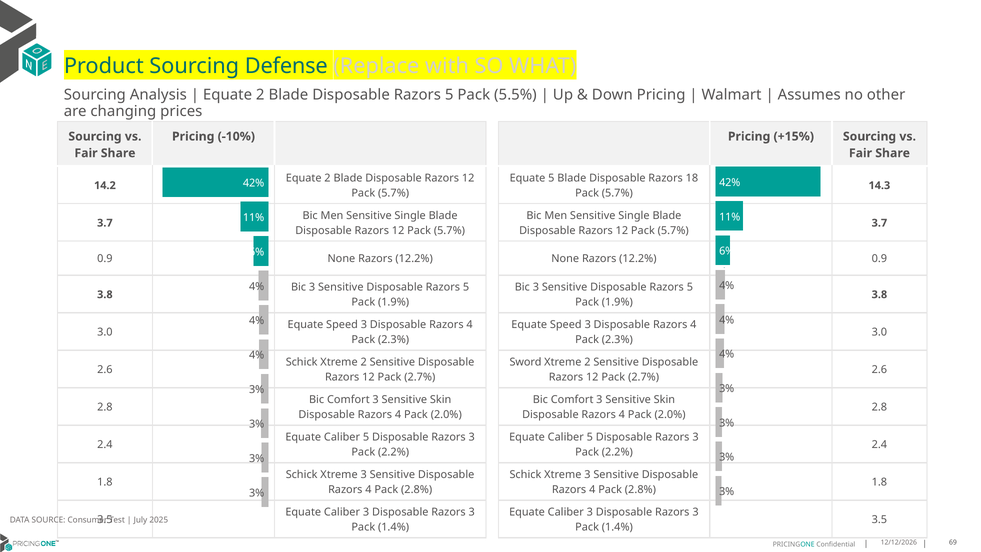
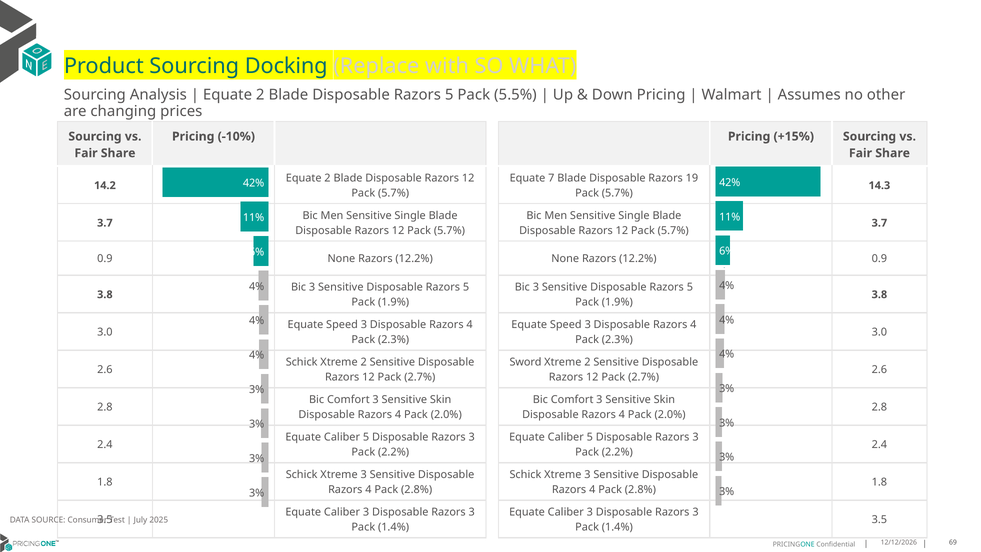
Defense: Defense -> Docking (286, 66)
Equate 5: 5 -> 7 (551, 178)
18: 18 -> 19 (692, 178)
